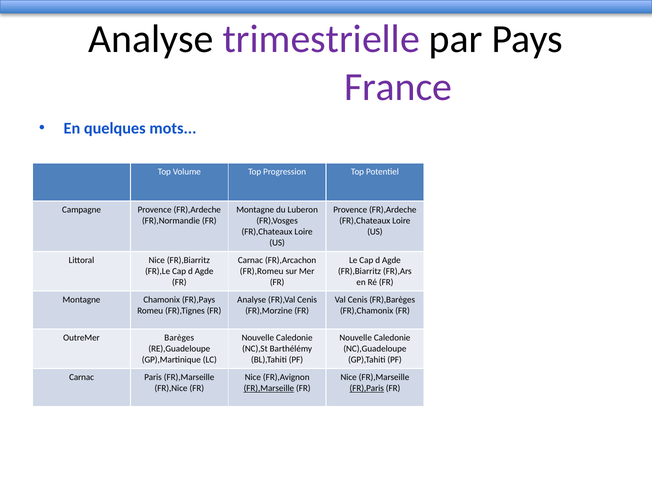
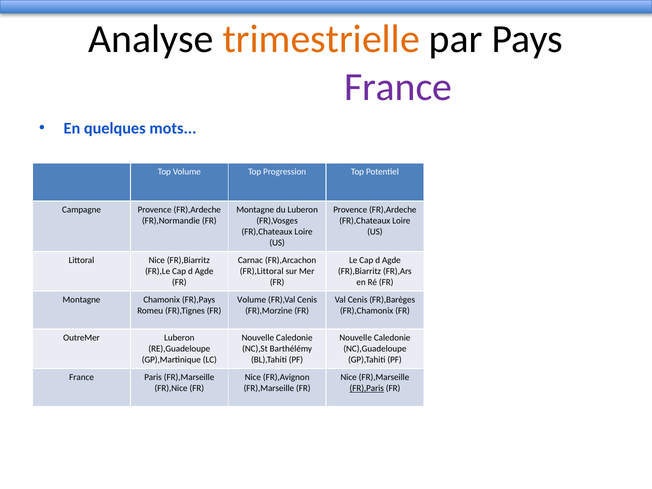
trimestrielle colour: purple -> orange (321, 39)
FR),Romeu: FR),Romeu -> FR),Littoral (262, 271)
Analyse: Analyse -> Volume (252, 300)
OutreMer Barèges: Barèges -> Luberon (179, 338)
Carnac: Carnac -> France (82, 377)
FR),Marseille underline: present -> none (269, 388)
